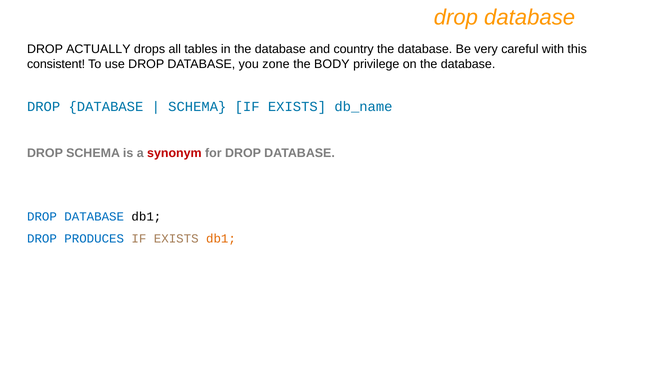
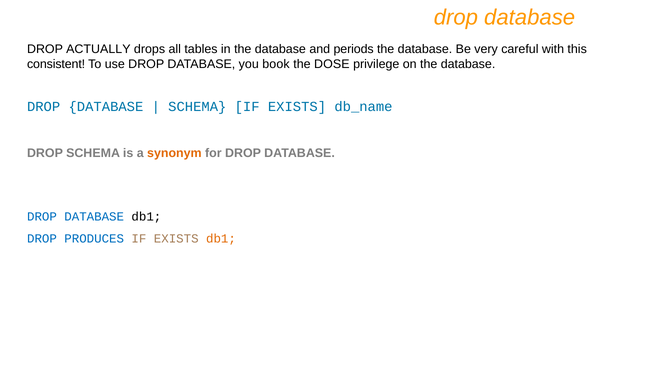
country: country -> periods (354, 49)
zone: zone -> book (276, 64)
BODY: BODY -> DOSE (332, 64)
synonym colour: red -> orange (174, 153)
